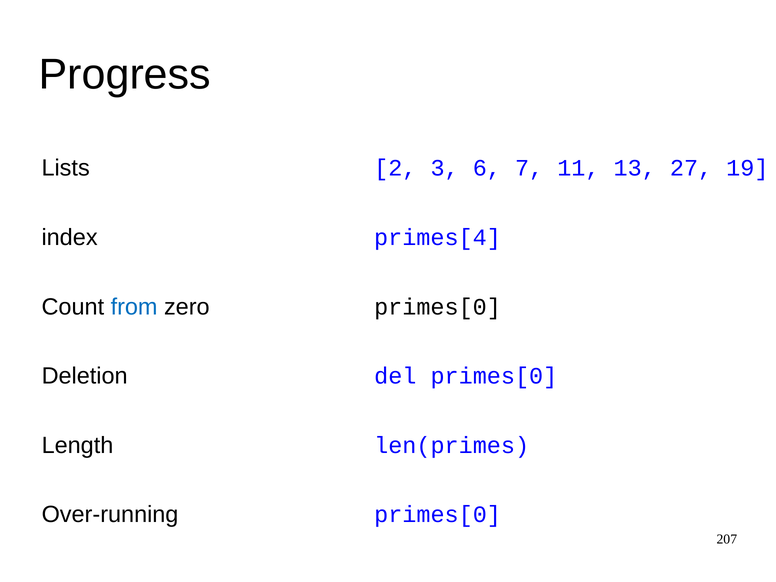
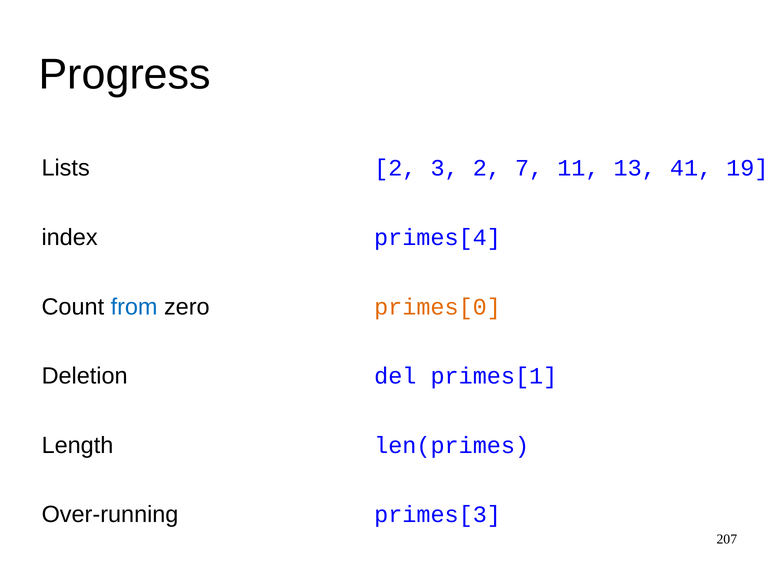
3 6: 6 -> 2 (487, 168)
27: 27 -> 41 (691, 168)
primes[0 colour: black -> orange (438, 307)
del primes[0: primes[0 -> primes[1 (494, 376)
primes[0: primes[0 -> primes[3 (438, 515)
